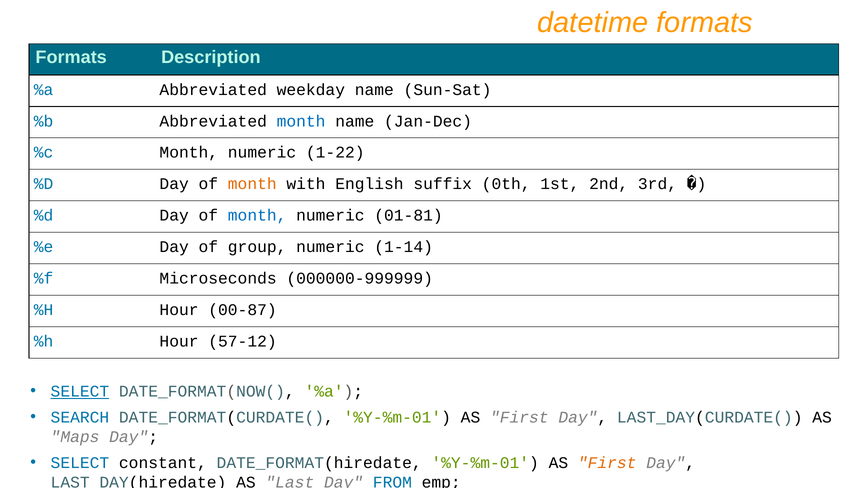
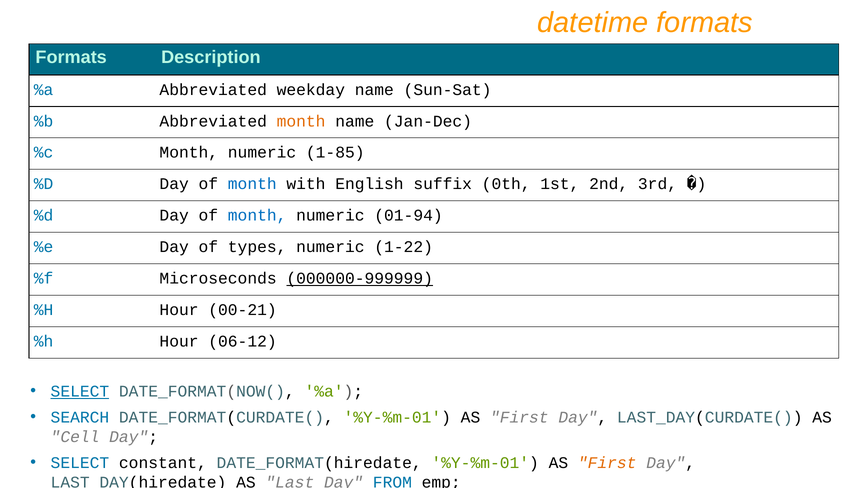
month colour: blue -> orange (301, 121)
1-22: 1-22 -> 1-85 (335, 153)
month colour: orange -> blue (252, 184)
01-81: 01-81 -> 01-94 (408, 216)
group: group -> types (257, 247)
1-14: 1-14 -> 1-22 (404, 247)
000000-999999 underline: none -> present (360, 279)
00-87: 00-87 -> 00-21 (242, 310)
57-12: 57-12 -> 06-12 (242, 342)
Maps: Maps -> Cell (75, 437)
